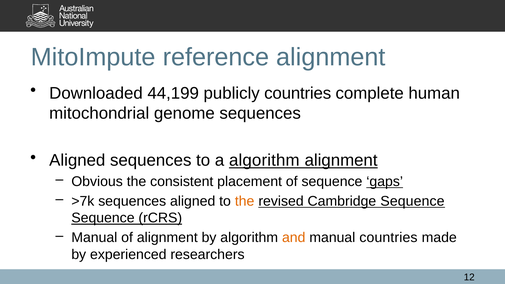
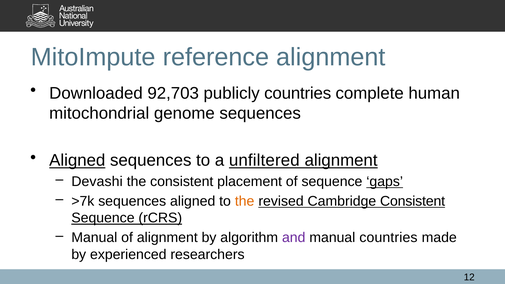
44,199: 44,199 -> 92,703 (173, 93)
Aligned underline: none -> present (77, 160)
a algorithm: algorithm -> unfiltered (264, 160)
Obvious: Obvious -> Devashi (97, 182)
Cambridge Sequence: Sequence -> Consistent (413, 201)
and colour: orange -> purple (294, 238)
